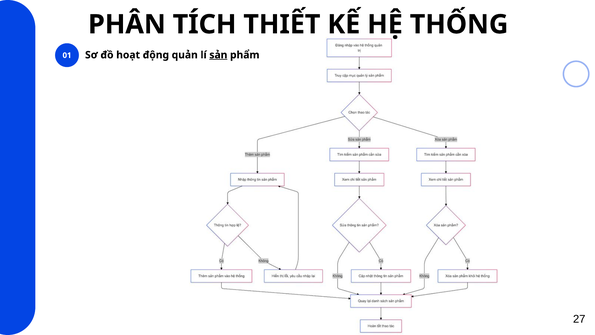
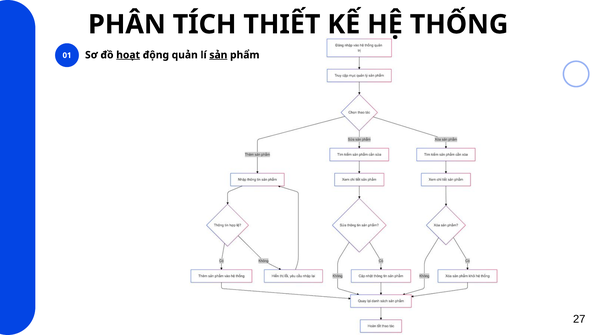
hoạt underline: none -> present (128, 55)
